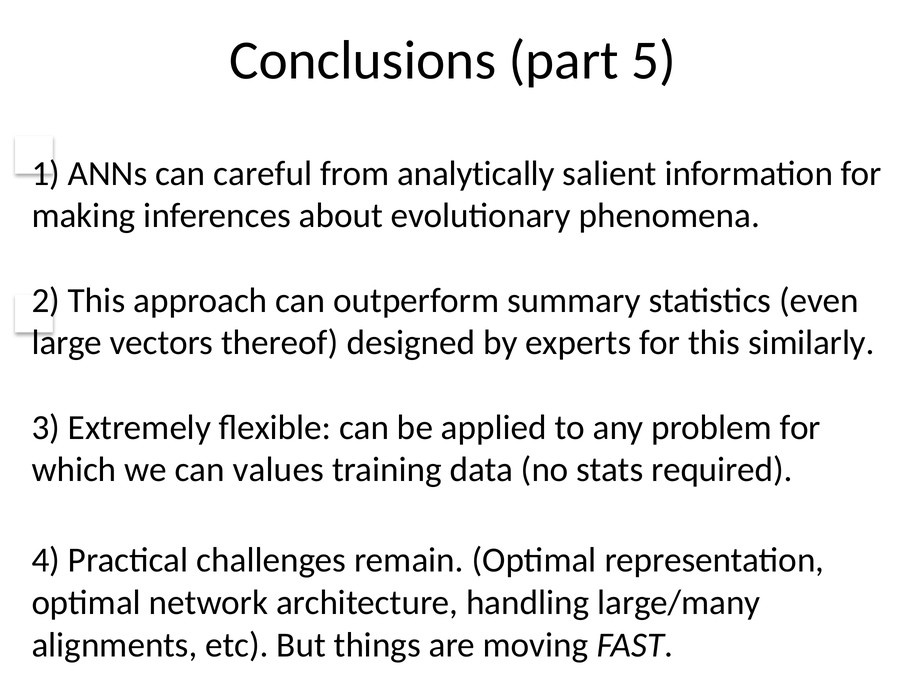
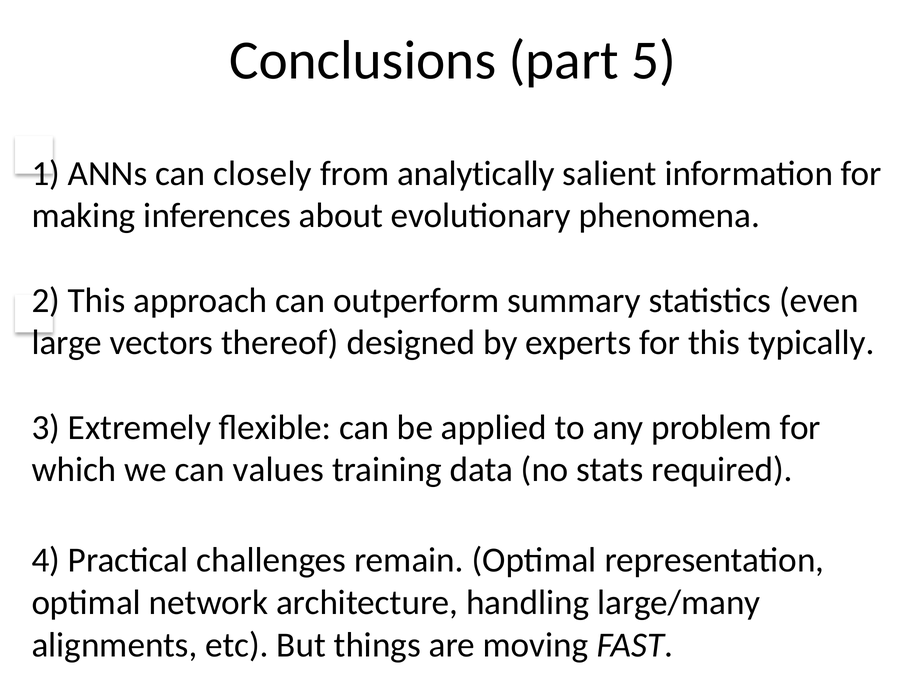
careful: careful -> closely (263, 173)
similarly: similarly -> typically (811, 343)
